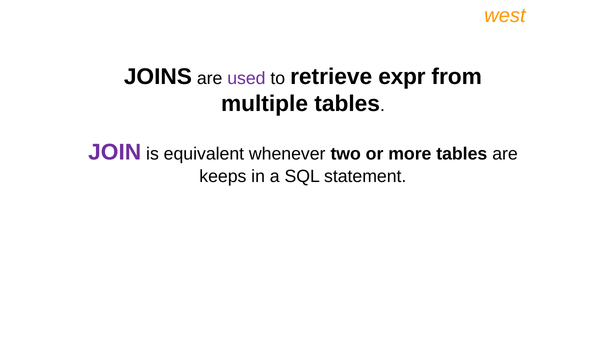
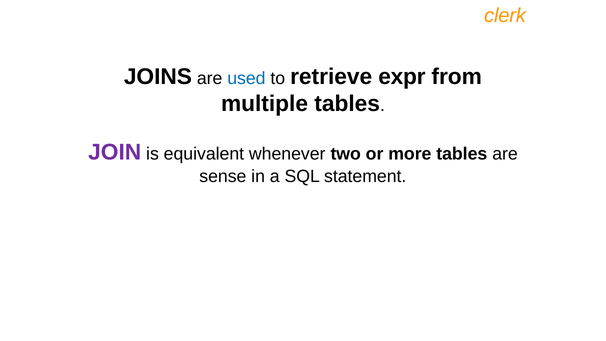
west: west -> clerk (505, 16)
used colour: purple -> blue (246, 78)
keeps: keeps -> sense (223, 176)
